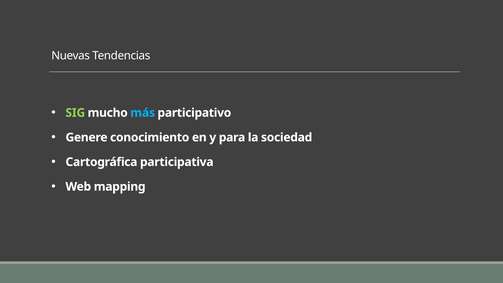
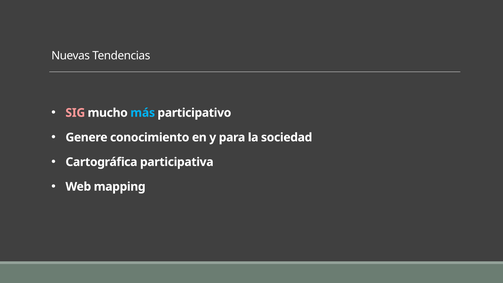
SIG colour: light green -> pink (75, 113)
